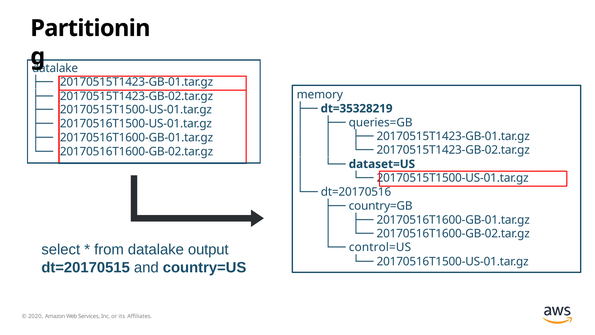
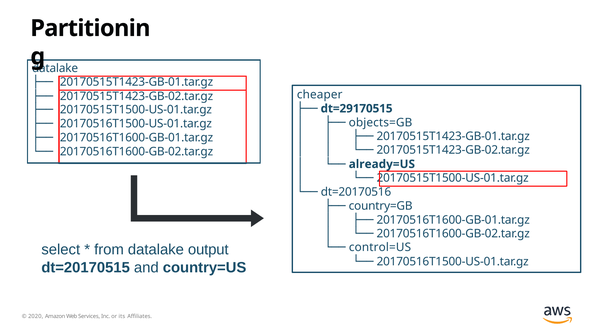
memory: memory -> cheaper (320, 95)
dt=35328219: dt=35328219 -> dt=29170515 (357, 108)
queries=GB: queries=GB -> objects=GB (381, 122)
dataset=US: dataset=US -> already=US (382, 164)
